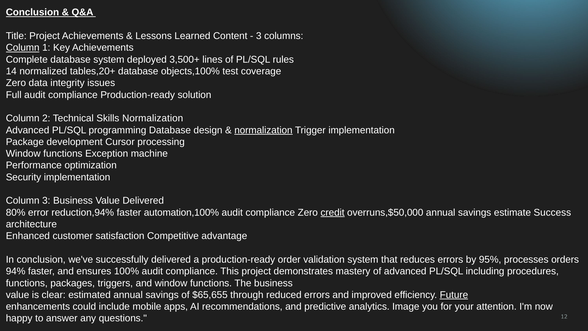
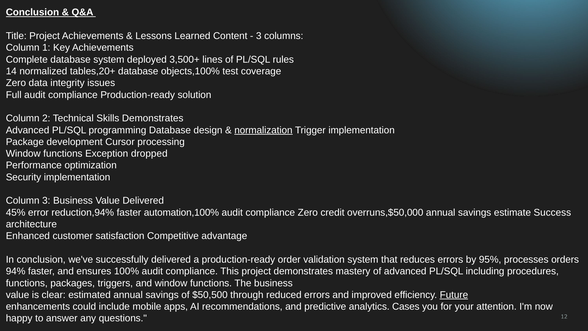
Column underline: present -> none (23, 48)
Skills Normalization: Normalization -> Demonstrates (153, 118)
machine: machine -> dropped (149, 154)
80%: 80% -> 45% (16, 212)
credit underline: present -> none (333, 212)
$65,655: $65,655 -> $50,500 (210, 295)
Image: Image -> Cases (406, 306)
